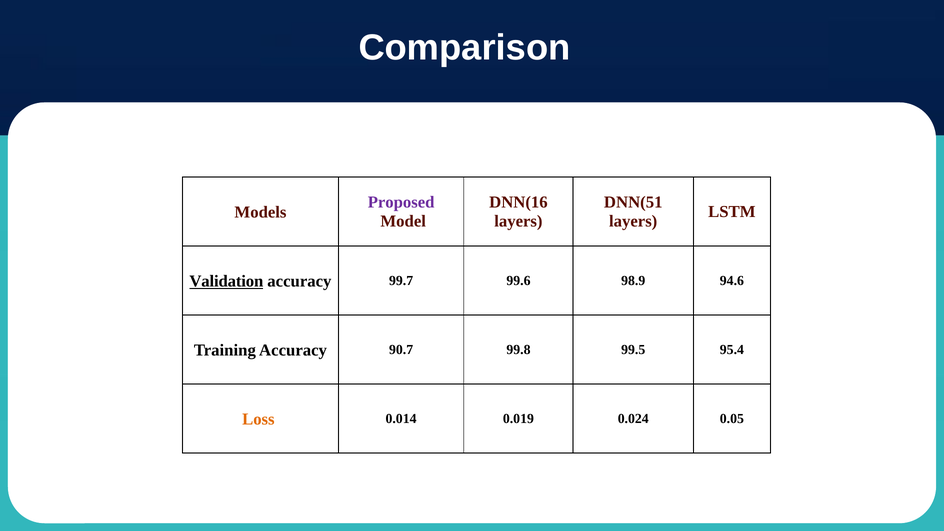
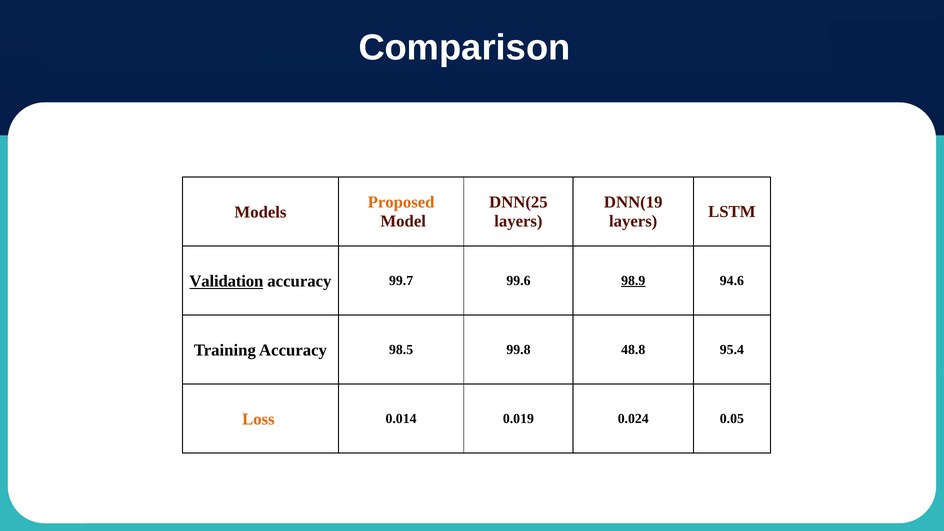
Proposed colour: purple -> orange (401, 202)
DNN(16: DNN(16 -> DNN(25 (518, 202)
DNN(51: DNN(51 -> DNN(19 (633, 202)
98.9 underline: none -> present (633, 281)
90.7: 90.7 -> 98.5 (401, 350)
99.5: 99.5 -> 48.8 (633, 350)
